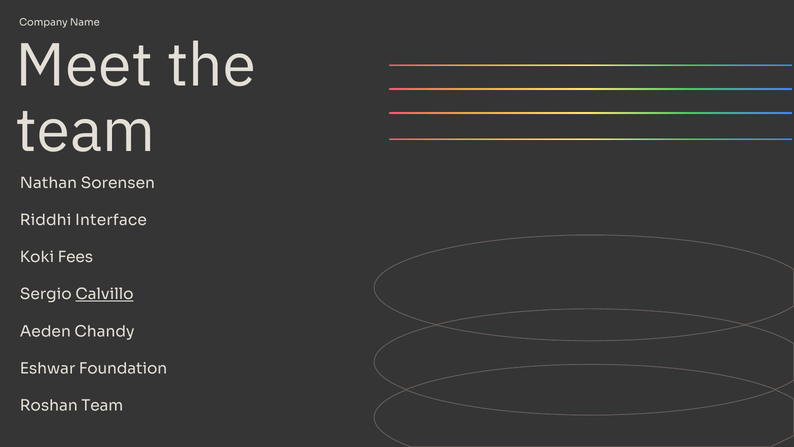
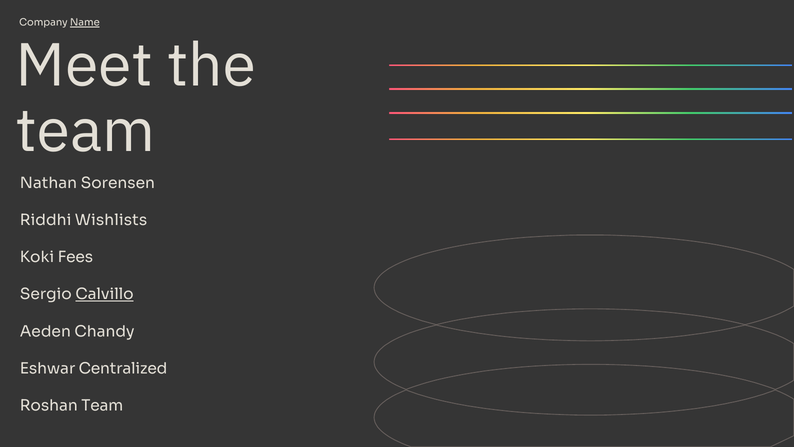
Name underline: none -> present (85, 23)
Interface: Interface -> Wishlists (111, 220)
Foundation: Foundation -> Centralized (123, 368)
